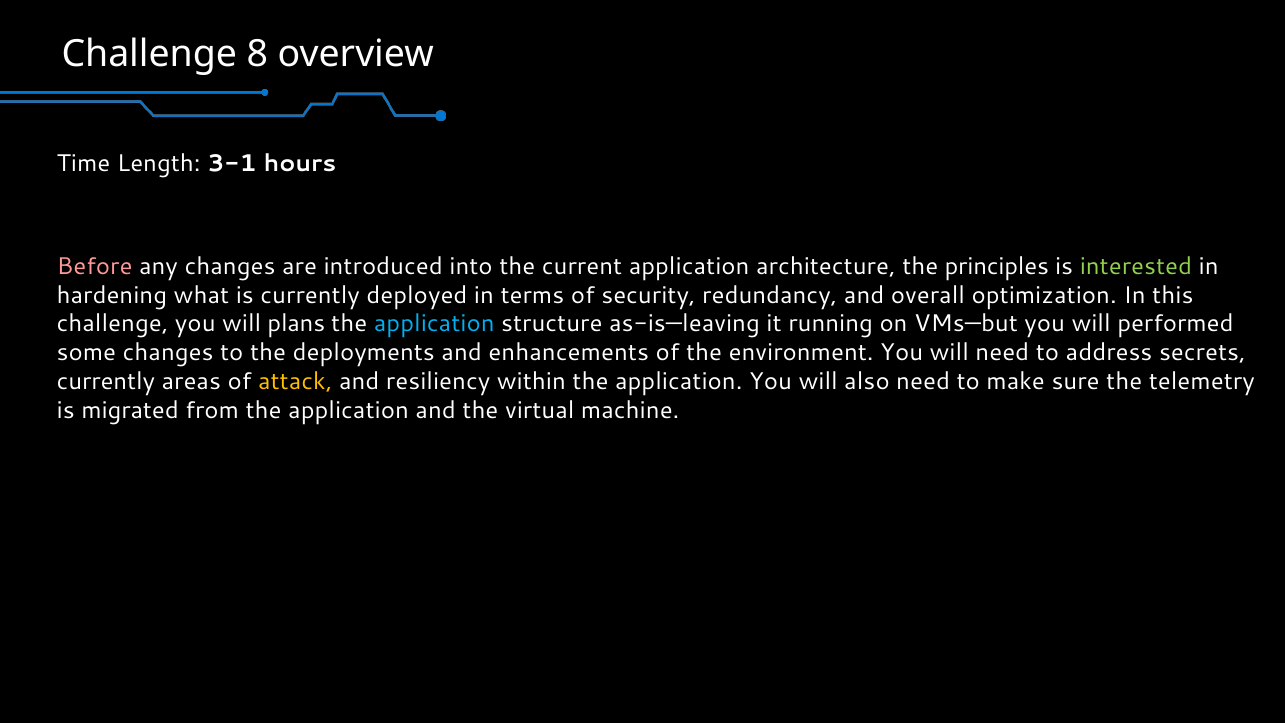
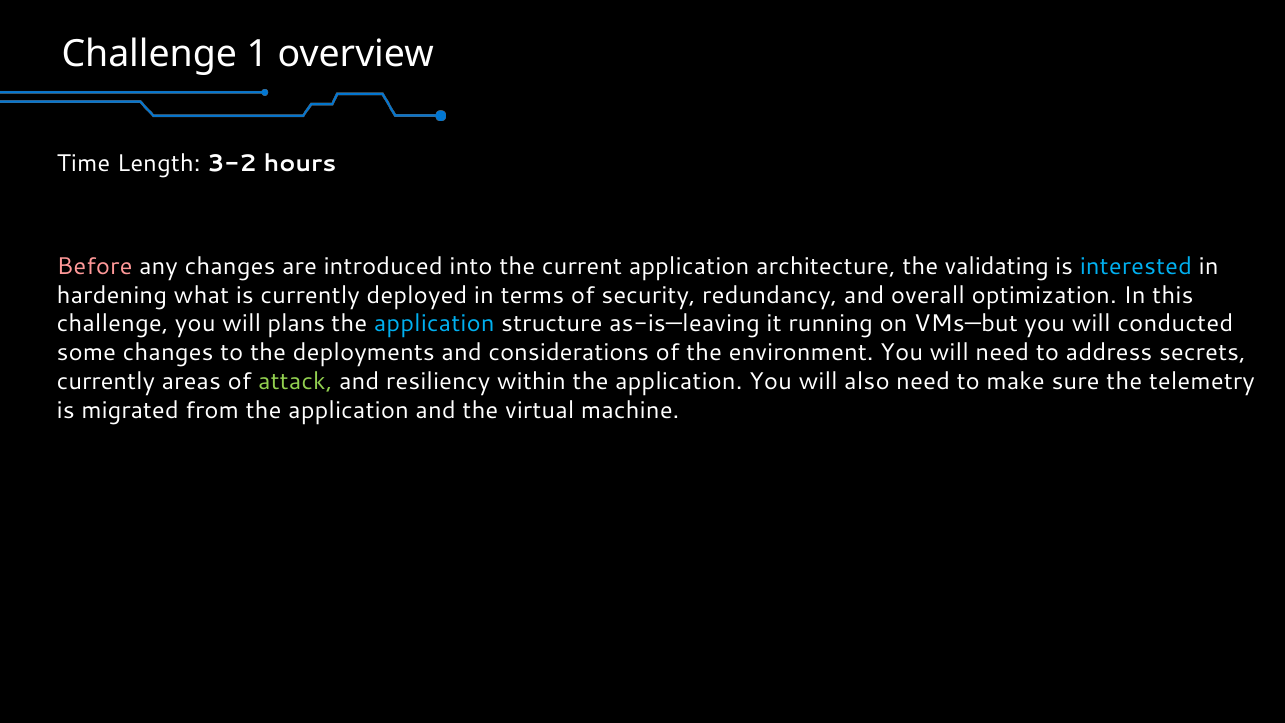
8: 8 -> 1 (257, 54)
3-1: 3-1 -> 3-2 (232, 164)
principles: principles -> validating (997, 266)
interested colour: light green -> light blue (1136, 266)
performed: performed -> conducted (1175, 324)
enhancements: enhancements -> considerations (569, 353)
attack colour: yellow -> light green (295, 382)
